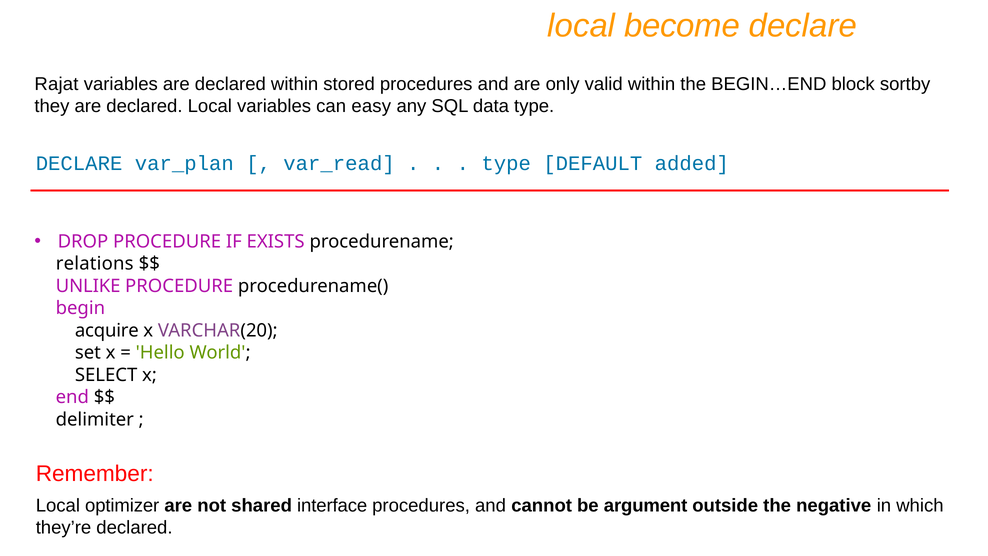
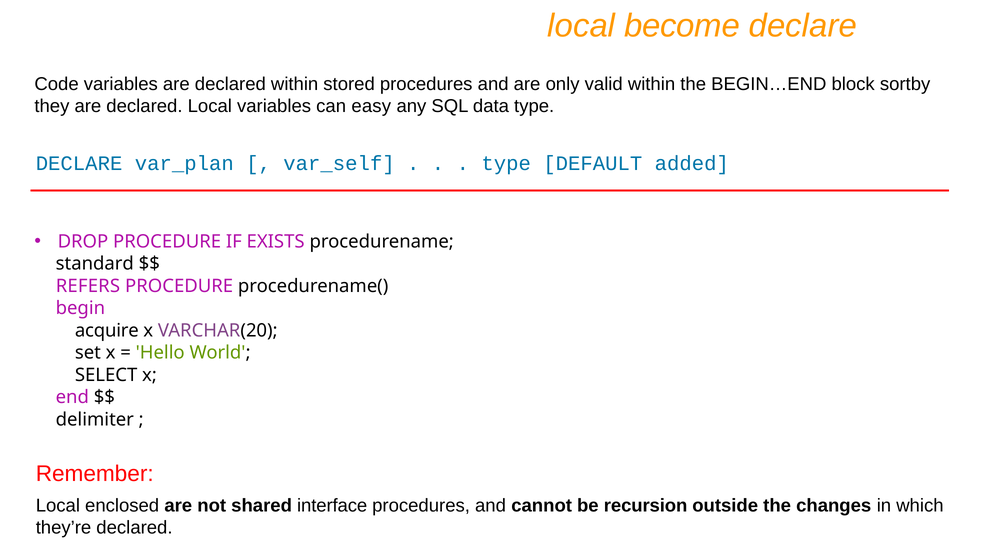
Rajat: Rajat -> Code (57, 84)
var_read: var_read -> var_self (339, 163)
relations: relations -> standard (95, 264)
UNLIKE: UNLIKE -> REFERS (88, 286)
optimizer: optimizer -> enclosed (122, 505)
argument: argument -> recursion (646, 505)
negative: negative -> changes (834, 505)
